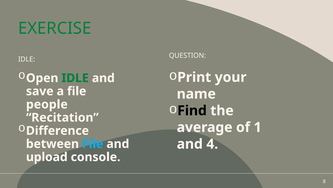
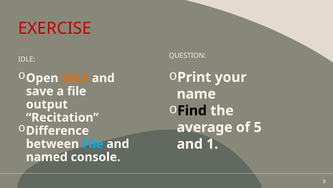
EXERCISE colour: green -> red (55, 28)
IDLE colour: green -> orange (75, 78)
people: people -> output (47, 104)
1: 1 -> 5 (258, 127)
4: 4 -> 1 (212, 144)
upload: upload -> named (47, 157)
